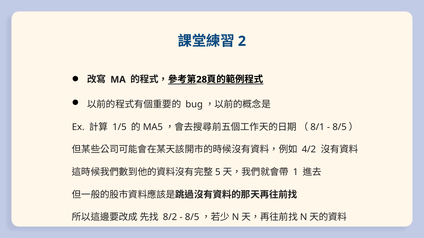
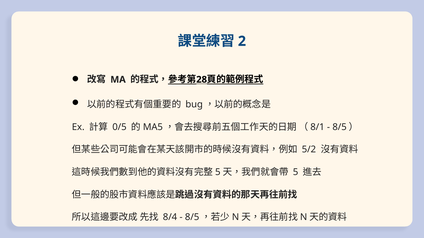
1/5: 1/5 -> 0/5 (119, 127)
4/2: 4/2 -> 5/2 (309, 150)
1: 1 -> 5 (296, 172)
8/2: 8/2 -> 8/4 (170, 218)
